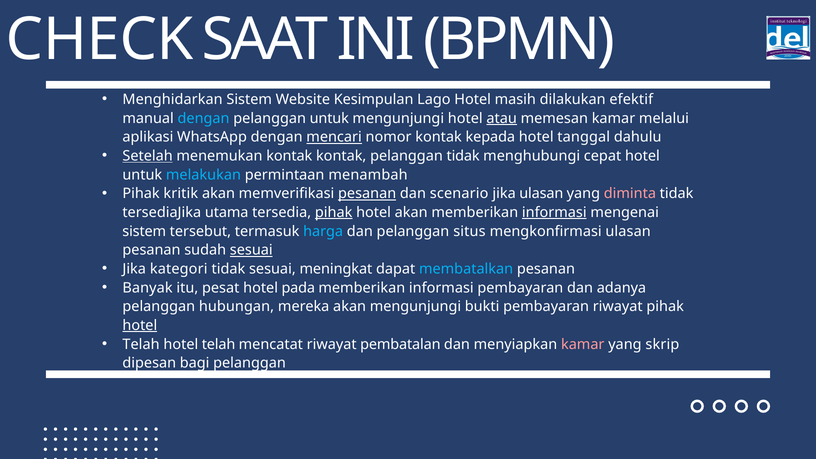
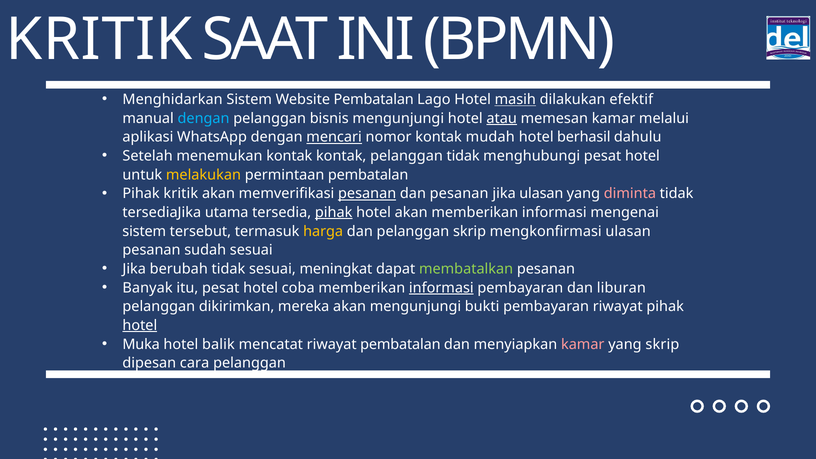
CHECK: CHECK -> KRITIK (99, 40)
Website Kesimpulan: Kesimpulan -> Pembatalan (374, 99)
masih underline: none -> present (515, 99)
pelanggan untuk: untuk -> bisnis (329, 118)
kepada: kepada -> mudah (490, 137)
tanggal: tanggal -> berhasil (584, 137)
Setelah underline: present -> none (148, 156)
menghubungi cepat: cepat -> pesat (603, 156)
melakukan colour: light blue -> yellow (203, 175)
permintaan menambah: menambah -> pembatalan (368, 175)
dan scenario: scenario -> pesanan (459, 194)
informasi underline: present -> none (554, 212)
harga colour: light blue -> yellow (323, 231)
pelanggan situs: situs -> skrip (470, 231)
sesuai underline: present -> none (251, 250)
kategori: kategori -> berubah (179, 269)
membatalkan colour: light blue -> light green (466, 269)
pada: pada -> coba (298, 288)
informasi underline: none -> present (441, 288)
adanya: adanya -> liburan (621, 288)
hubungan: hubungan -> dikirimkan (237, 307)
Telah: Telah -> Muka (141, 344)
hotel telah: telah -> balik (218, 344)
bagi: bagi -> cara (195, 363)
